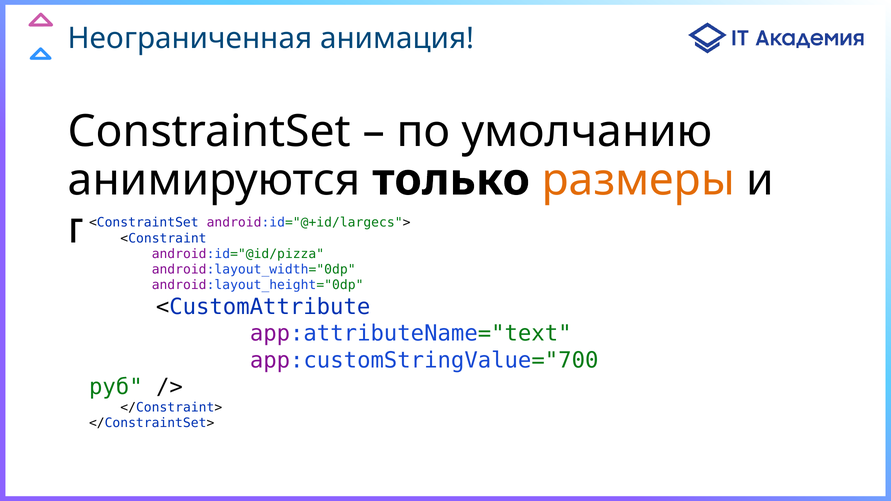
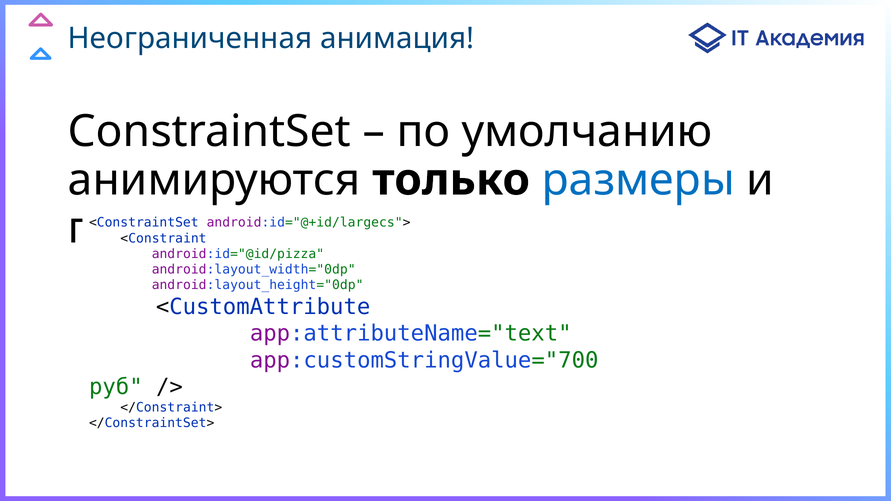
размеры colour: orange -> blue (638, 180)
